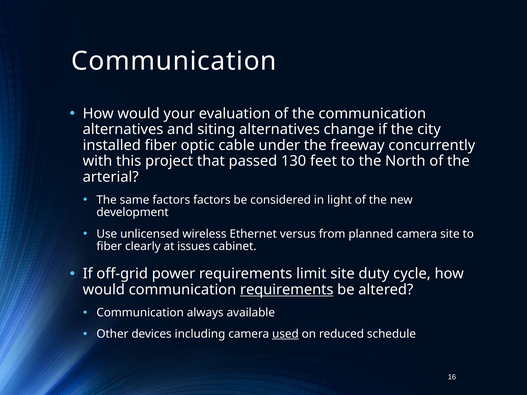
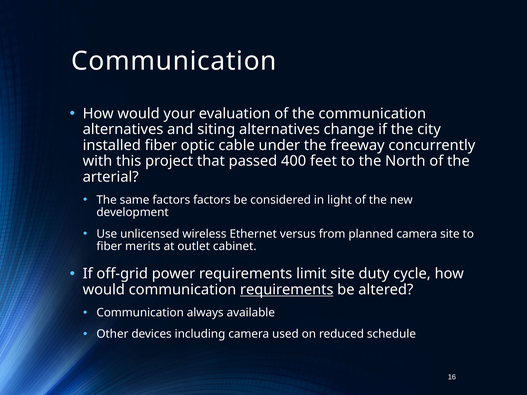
130: 130 -> 400 (294, 161)
clearly: clearly -> merits (143, 247)
issues: issues -> outlet (194, 247)
used underline: present -> none (285, 334)
